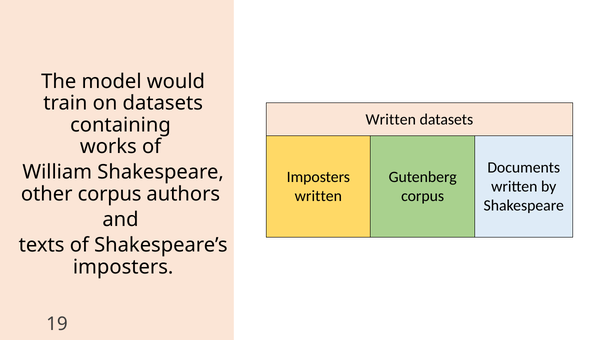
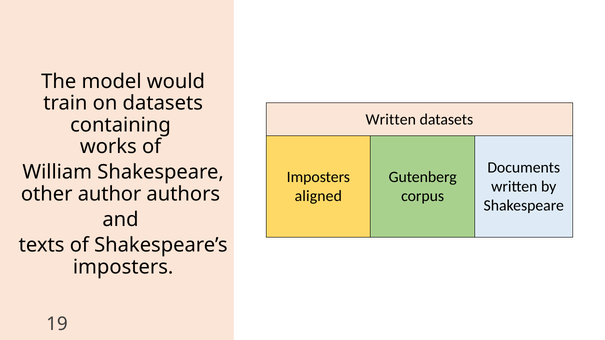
other corpus: corpus -> author (110, 194)
written: written -> aligned (318, 196)
